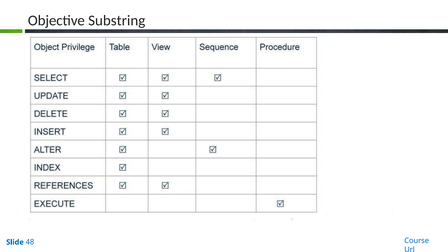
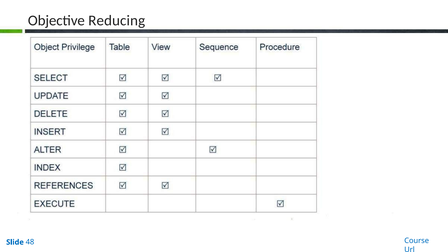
Substring: Substring -> Reducing (117, 21)
